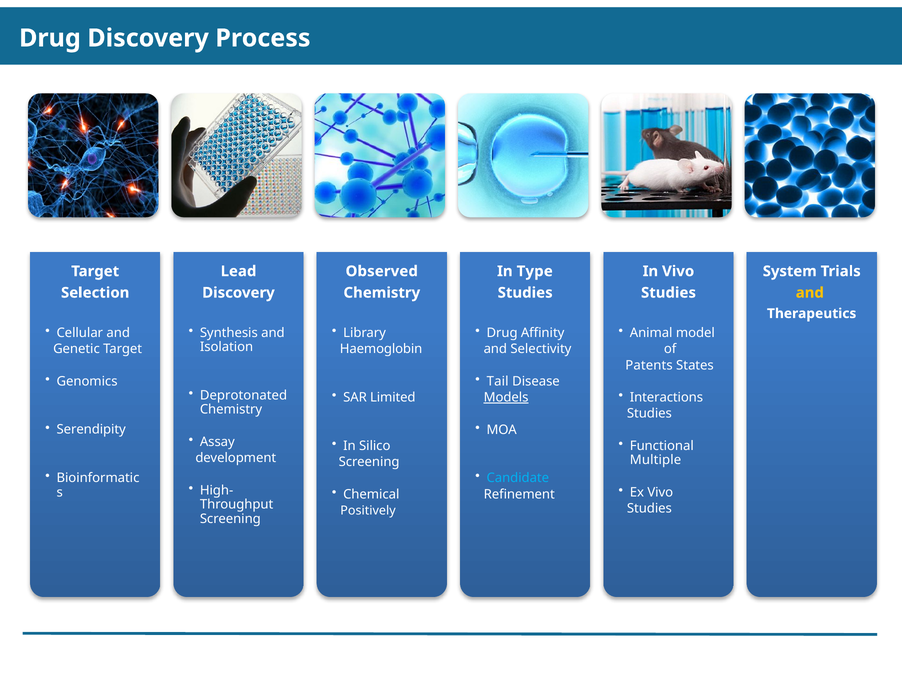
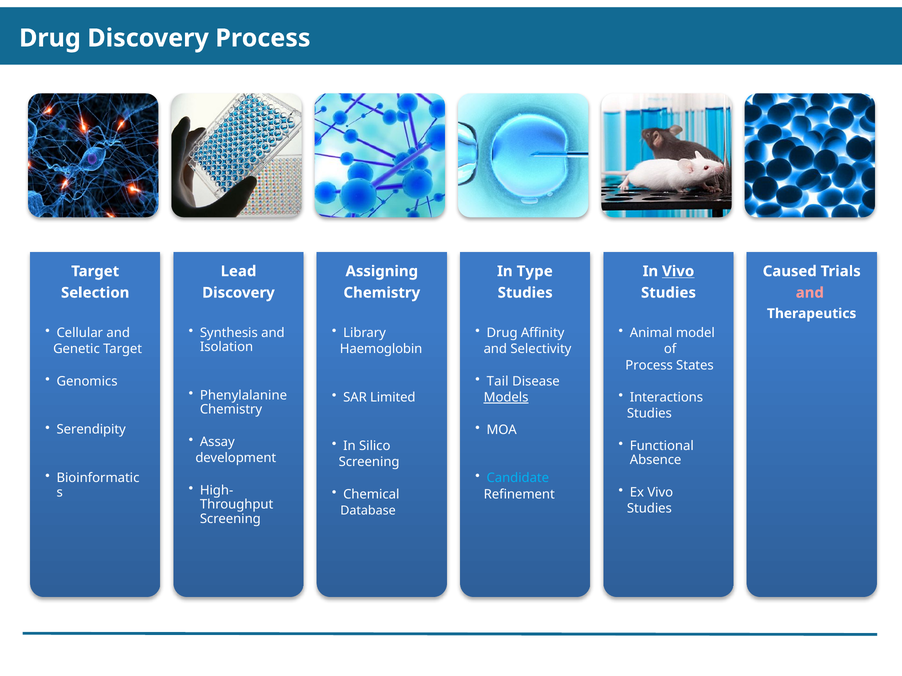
Observed: Observed -> Assigning (382, 271)
Vivo underline: none -> present (678, 271)
System: System -> Caused (790, 271)
and colour: yellow -> pink (810, 293)
Patents: Patents -> Process (649, 365)
Deprotonated: Deprotonated -> Phenylalanine (244, 396)
Multiple: Multiple -> Absence (656, 460)
Positively: Positively -> Database (368, 511)
